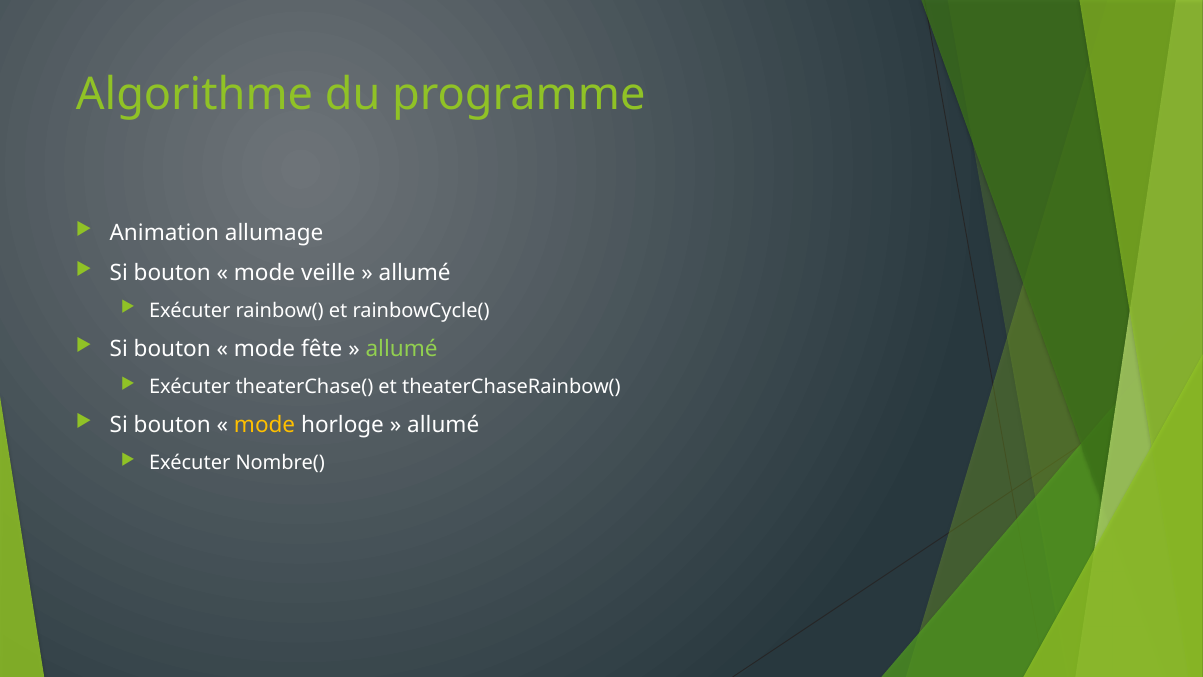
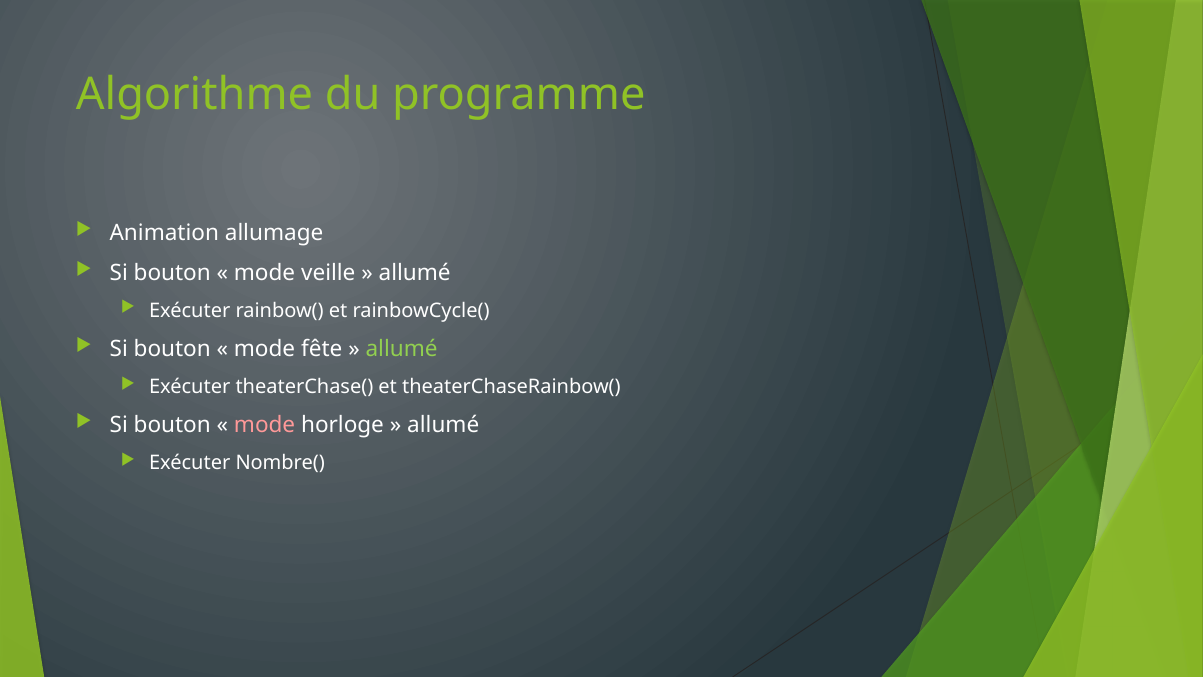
mode colour: yellow -> pink (265, 425)
